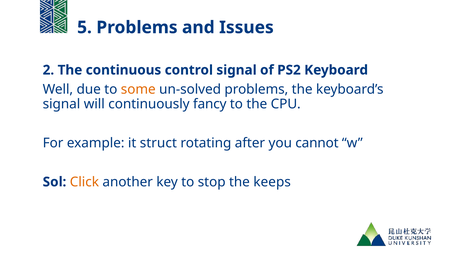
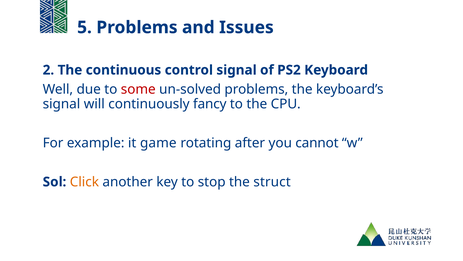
some colour: orange -> red (138, 89)
struct: struct -> game (158, 143)
keeps: keeps -> struct (272, 182)
